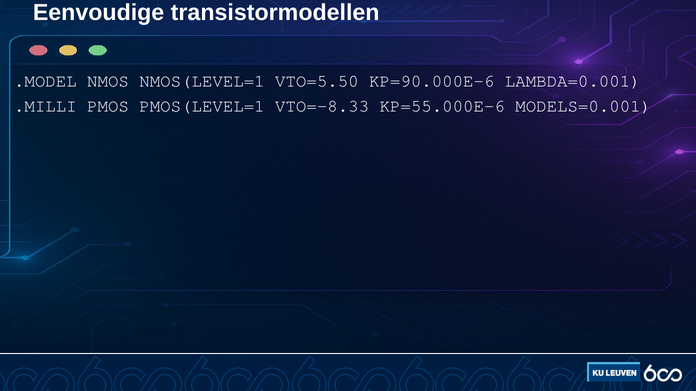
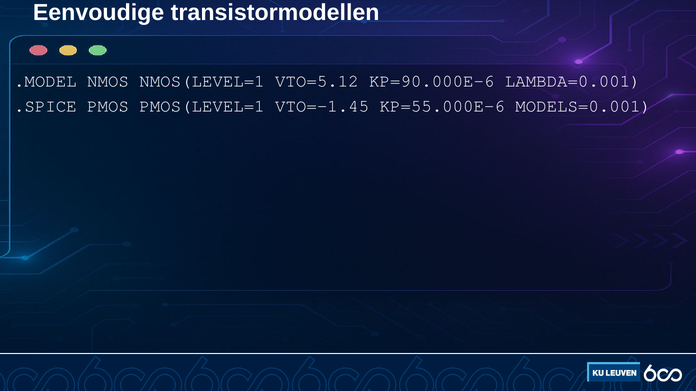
VTO=5.50: VTO=5.50 -> VTO=5.12 (317, 81)
.MILLI: .MILLI -> .SPICE (45, 106)
VTO=-8.33: VTO=-8.33 -> VTO=-1.45 (322, 106)
